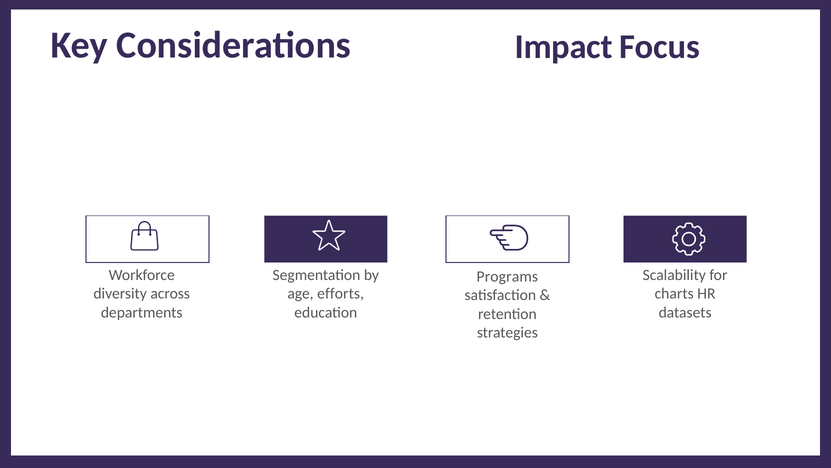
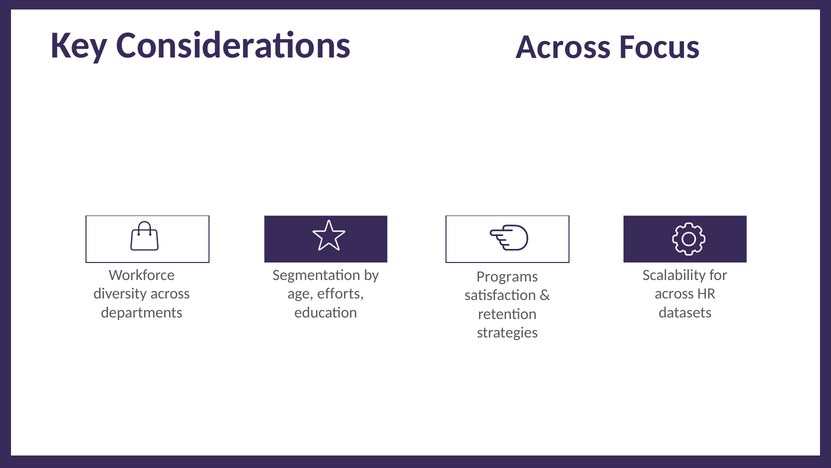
Considerations Impact: Impact -> Across (563, 47)
charts: charts -> across (674, 293)
